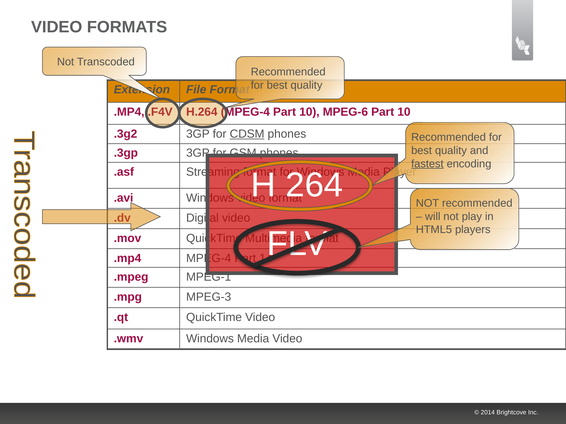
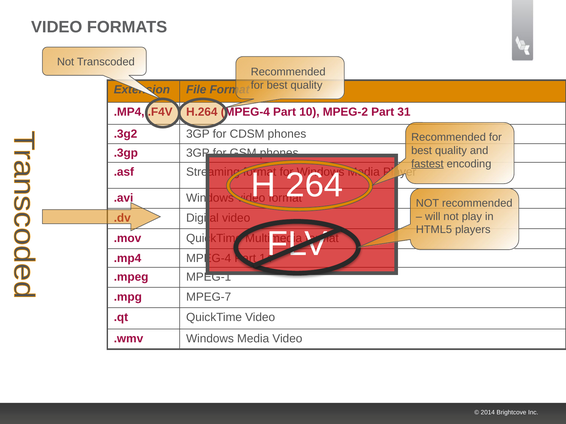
MPEG-6: MPEG-6 -> MPEG-2 (345, 112)
10: 10 -> 31 (404, 112)
CDSM underline: present -> none (247, 134)
MPEG-3: MPEG-3 -> MPEG-7 (209, 297)
